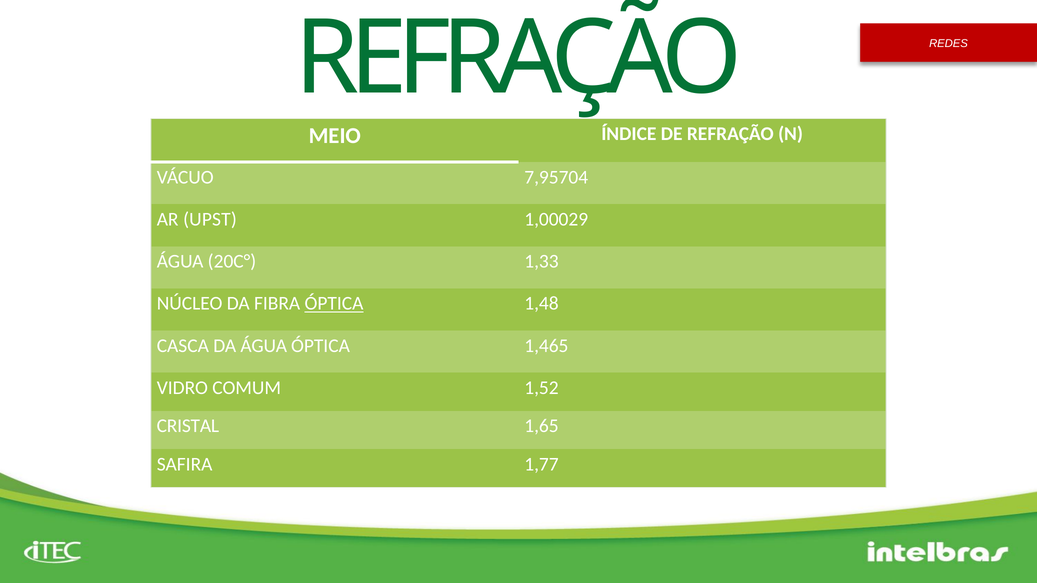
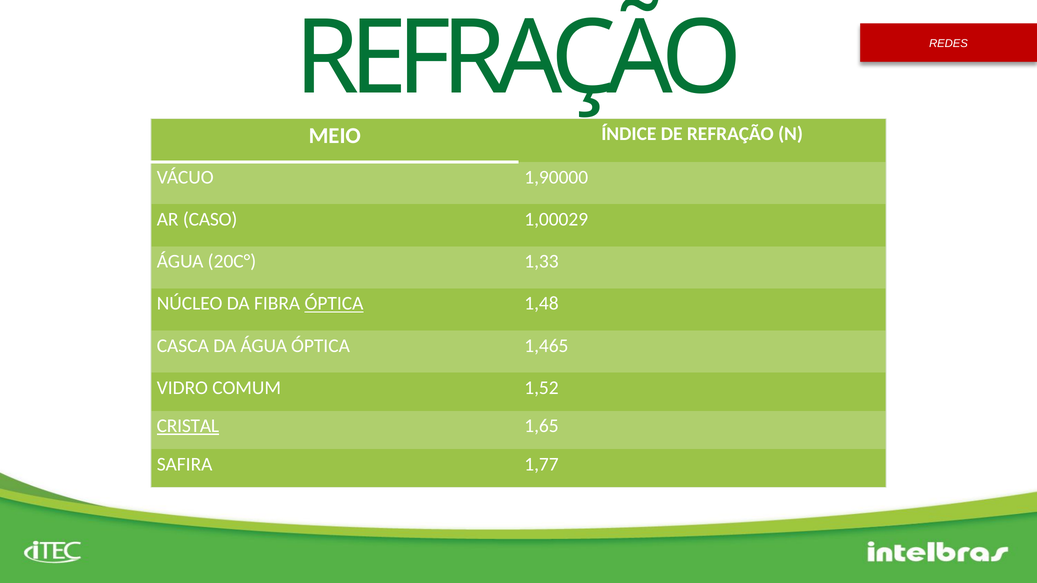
7,95704: 7,95704 -> 1,90000 (556, 177)
UPST: UPST -> CASO (210, 219)
CRISTAL underline: none -> present (188, 426)
